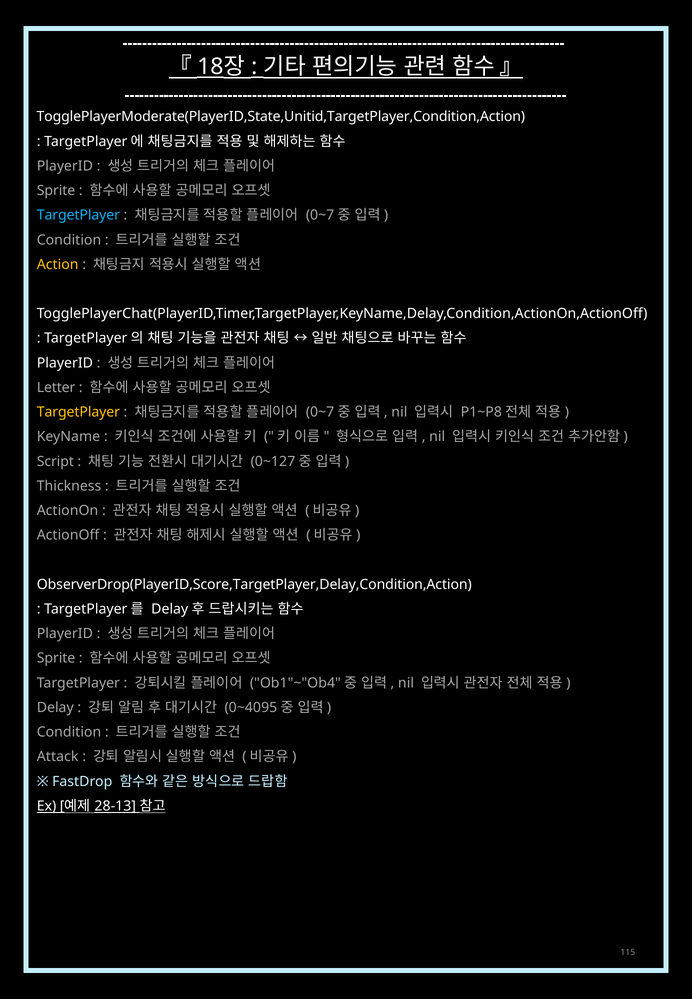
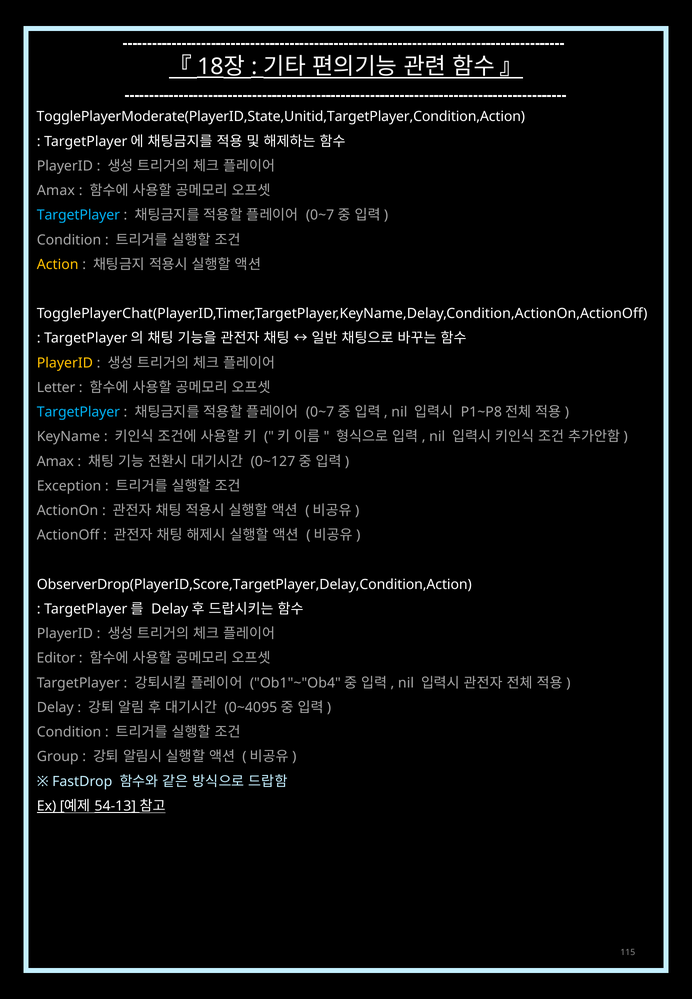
Sprite: Sprite -> Amax (56, 191)
PlayerID colour: white -> yellow (65, 363)
TargetPlayer colour: yellow -> light blue (78, 412)
Script: Script -> Amax (55, 462)
Thickness: Thickness -> Exception (69, 486)
Sprite: Sprite -> Editor (56, 659)
Attack: Attack -> Group (58, 757)
28-13: 28-13 -> 54-13 (115, 806)
